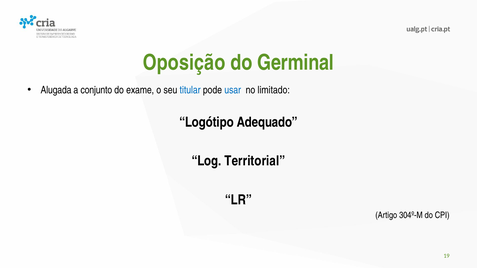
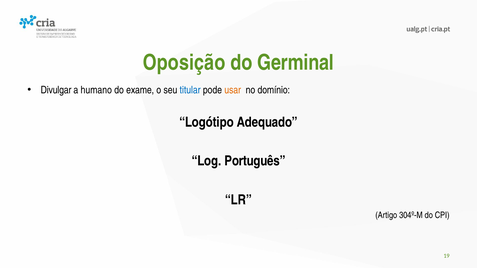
Alugada: Alugada -> Divulgar (56, 90)
conjunto: conjunto -> humano (96, 90)
usar colour: blue -> orange (233, 90)
limitado: limitado -> domínio (274, 90)
Territorial: Territorial -> Português (255, 161)
